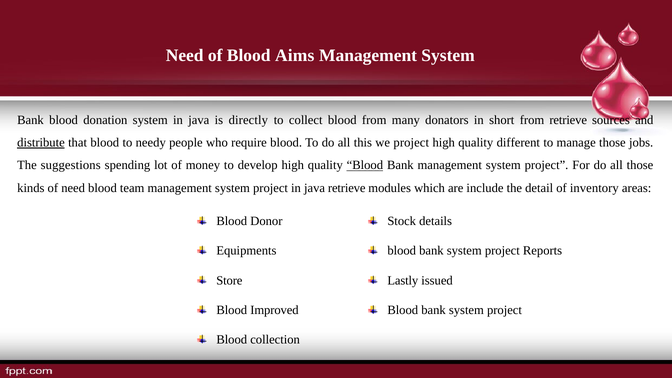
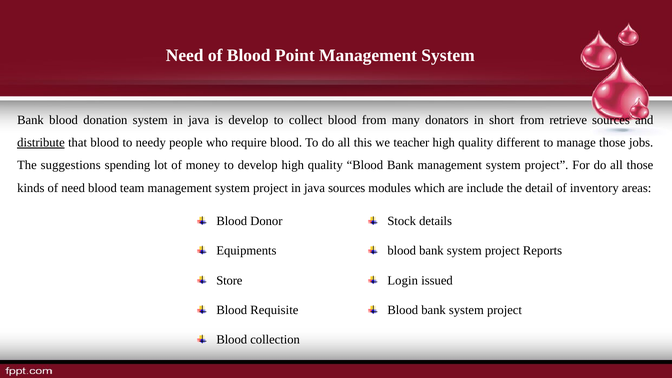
Aims: Aims -> Point (295, 55)
is directly: directly -> develop (248, 120)
we project: project -> teacher (411, 143)
Blood underline: present -> none (365, 165)
java retrieve: retrieve -> sources (347, 188)
Lastly: Lastly -> Login (403, 280)
Improved: Improved -> Requisite (274, 310)
